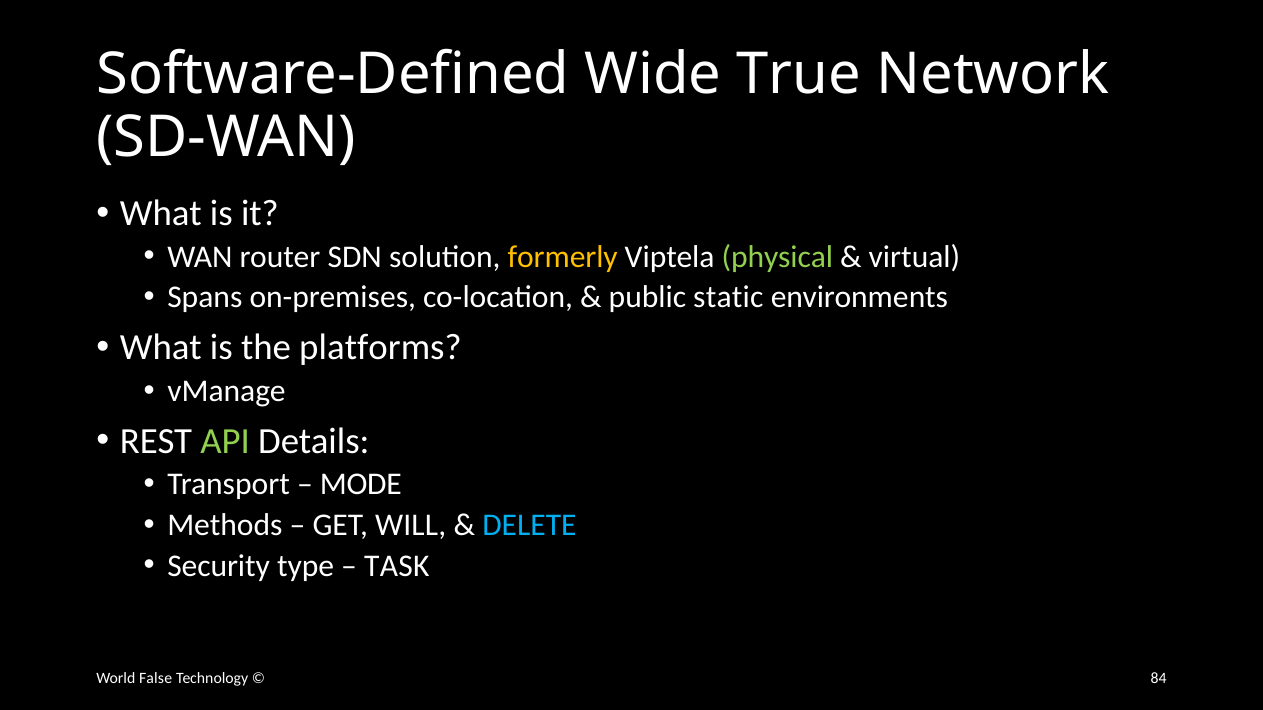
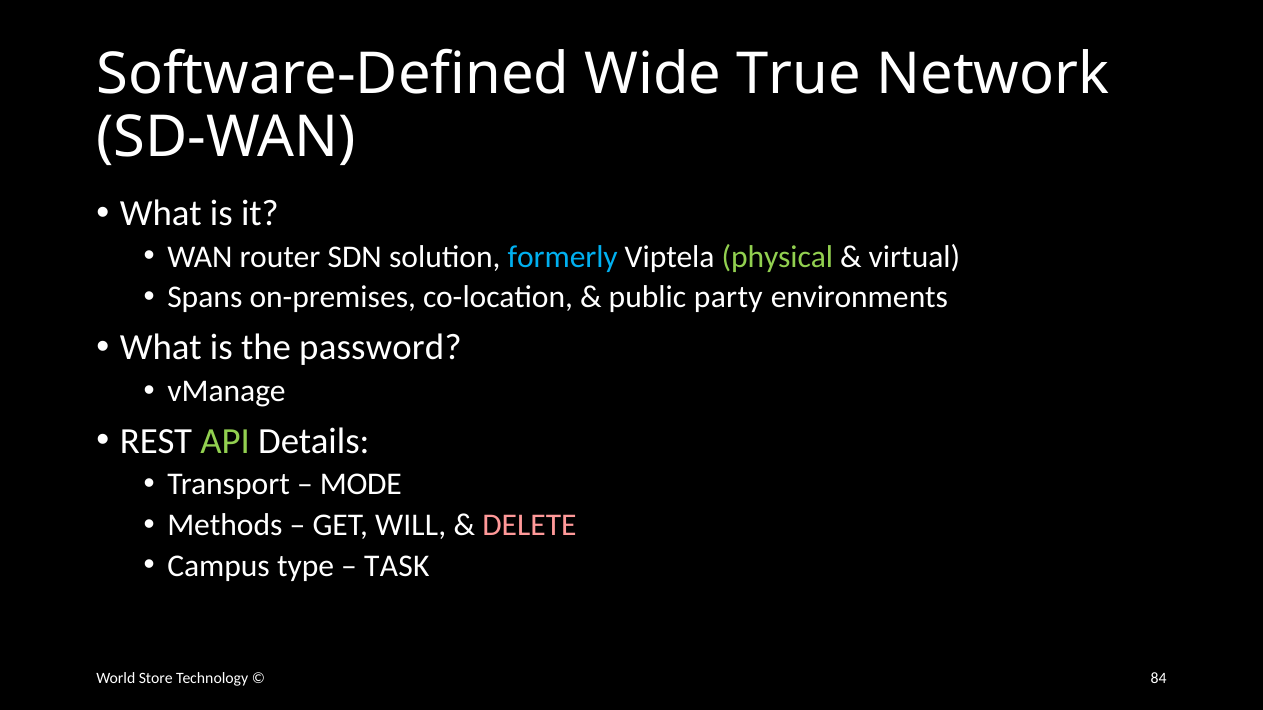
formerly colour: yellow -> light blue (563, 257)
static: static -> party (728, 298)
platforms: platforms -> password (380, 348)
DELETE colour: light blue -> pink (529, 525)
Security: Security -> Campus (219, 566)
False: False -> Store (156, 678)
